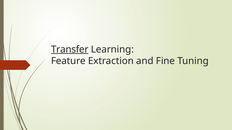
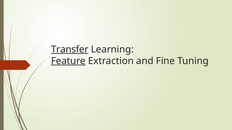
Feature underline: none -> present (68, 61)
